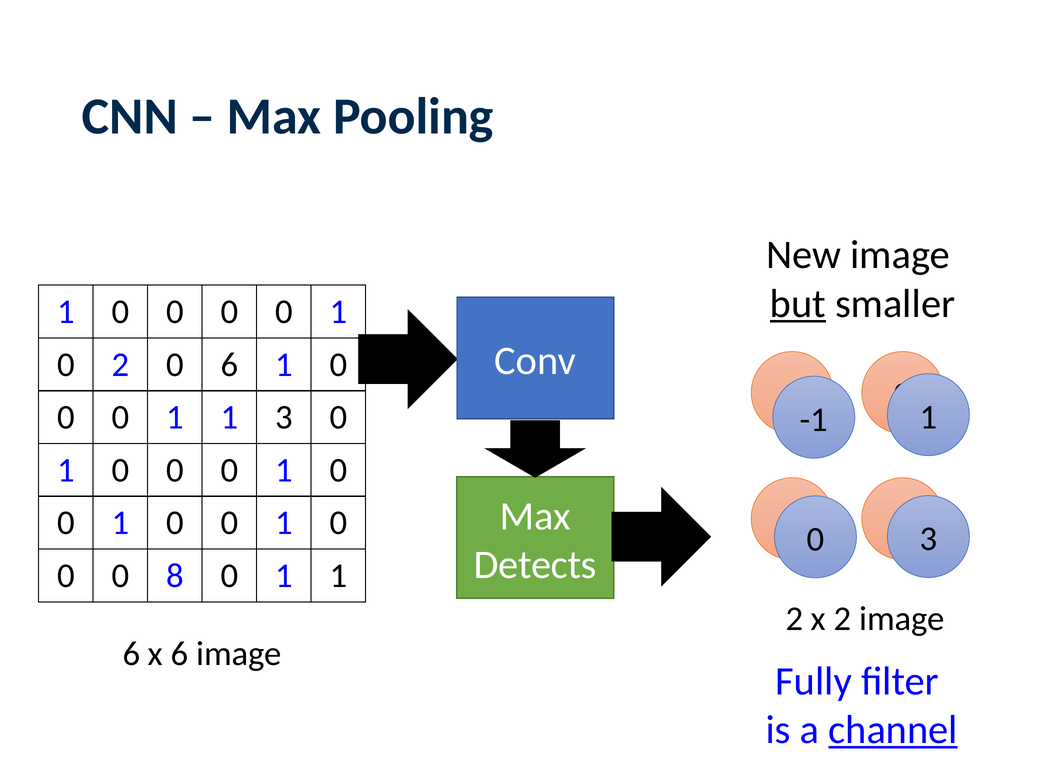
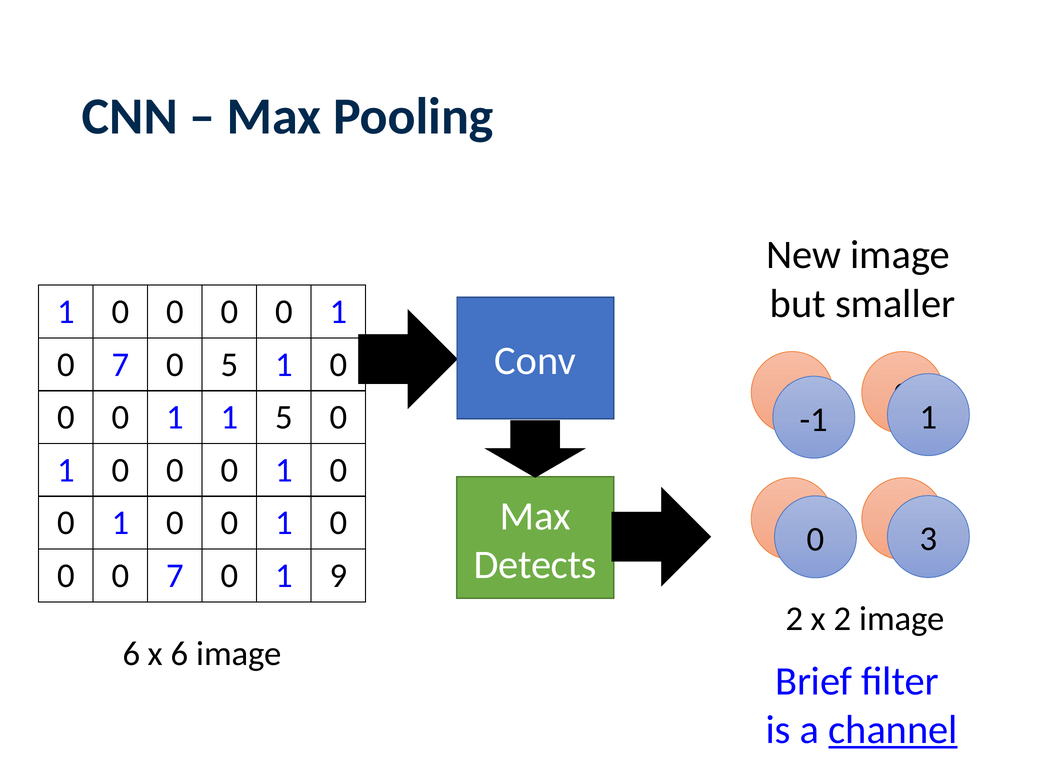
but underline: present -> none (798, 304)
2: 2 -> 7 (120, 364)
0 6: 6 -> 5 (229, 364)
1 1 3: 3 -> 5 (284, 417)
0 0 8: 8 -> 7 (175, 576)
1: 1 -> 9 (338, 576)
Fully: Fully -> Brief (814, 681)
